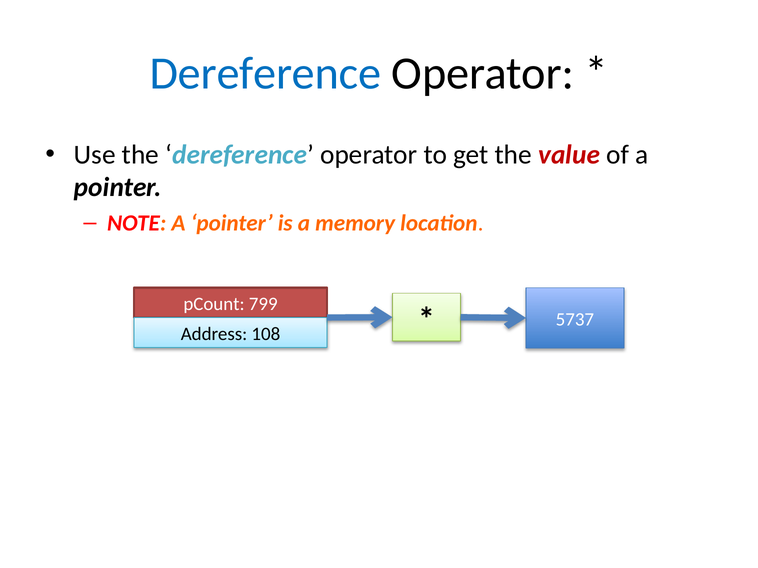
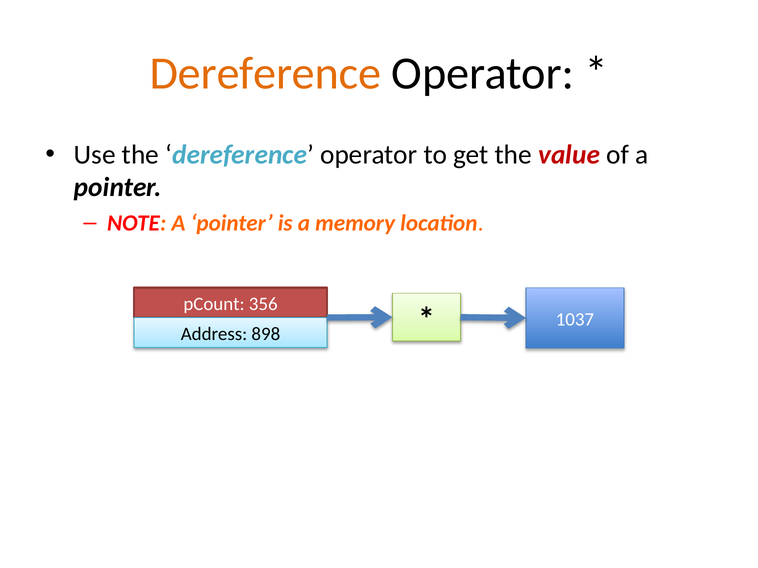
Dereference colour: blue -> orange (265, 73)
799: 799 -> 356 (263, 304)
108: 108 -> 898 (266, 334)
5737: 5737 -> 1037 (575, 320)
